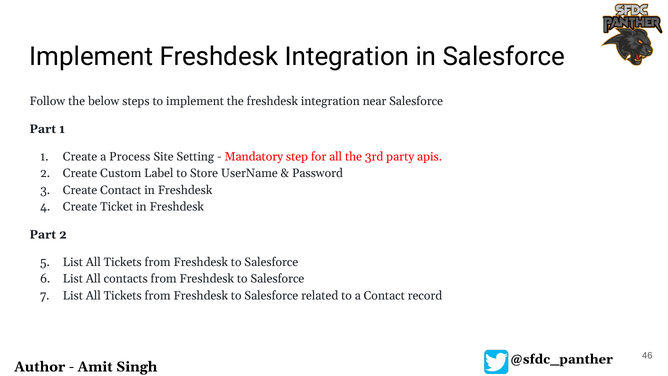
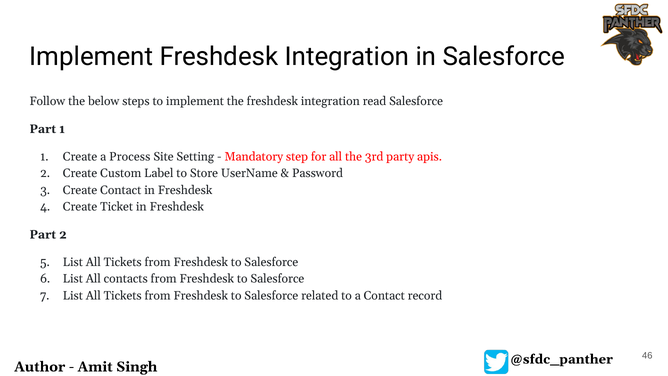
near: near -> read (374, 101)
